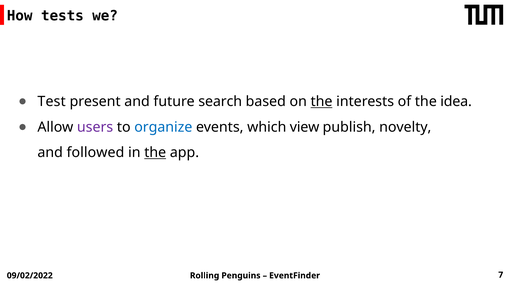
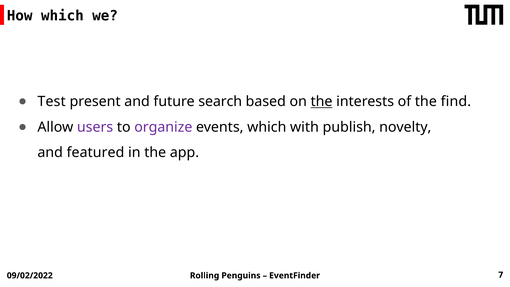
How tests: tests -> which (62, 16)
idea: idea -> find (456, 102)
organize colour: blue -> purple (163, 127)
view: view -> with (304, 127)
followed: followed -> featured (95, 153)
the underline: present -> none (155, 153)
